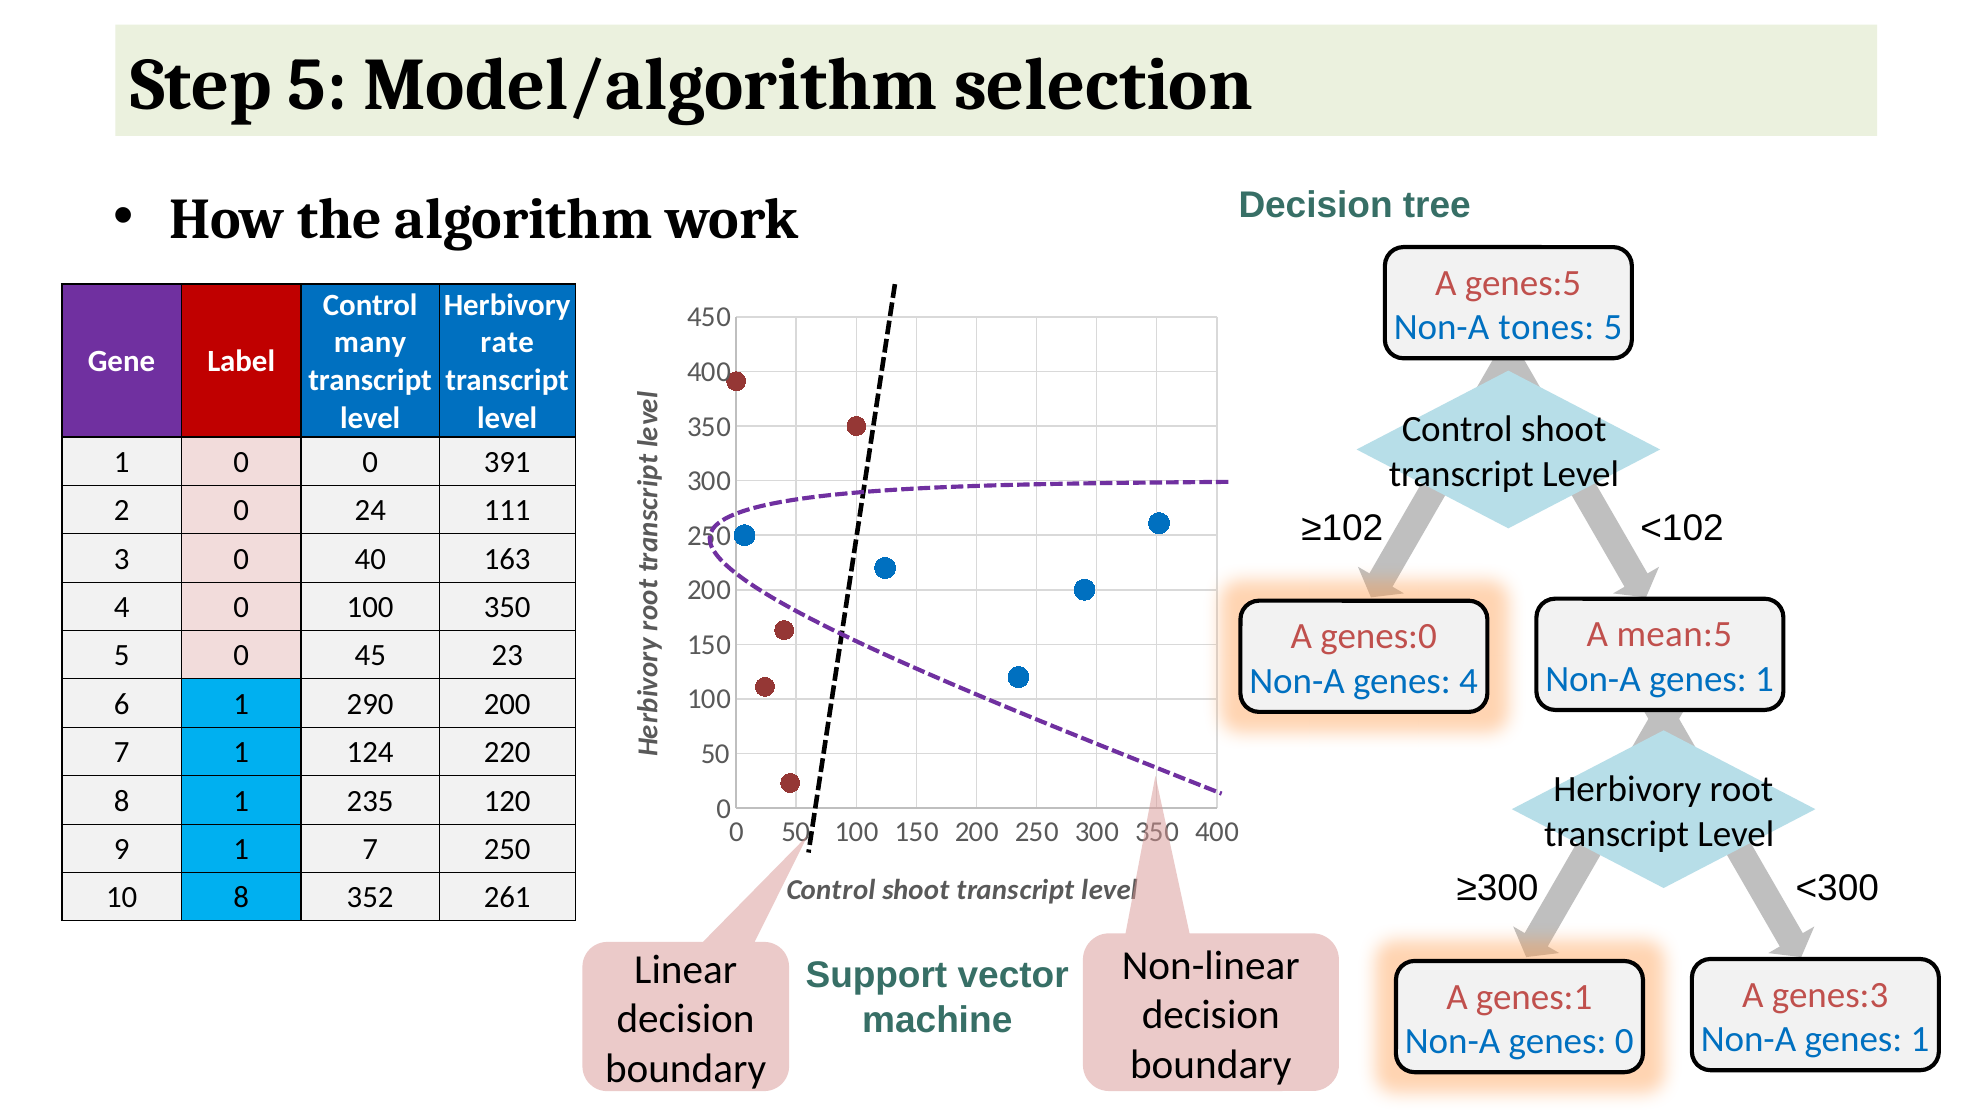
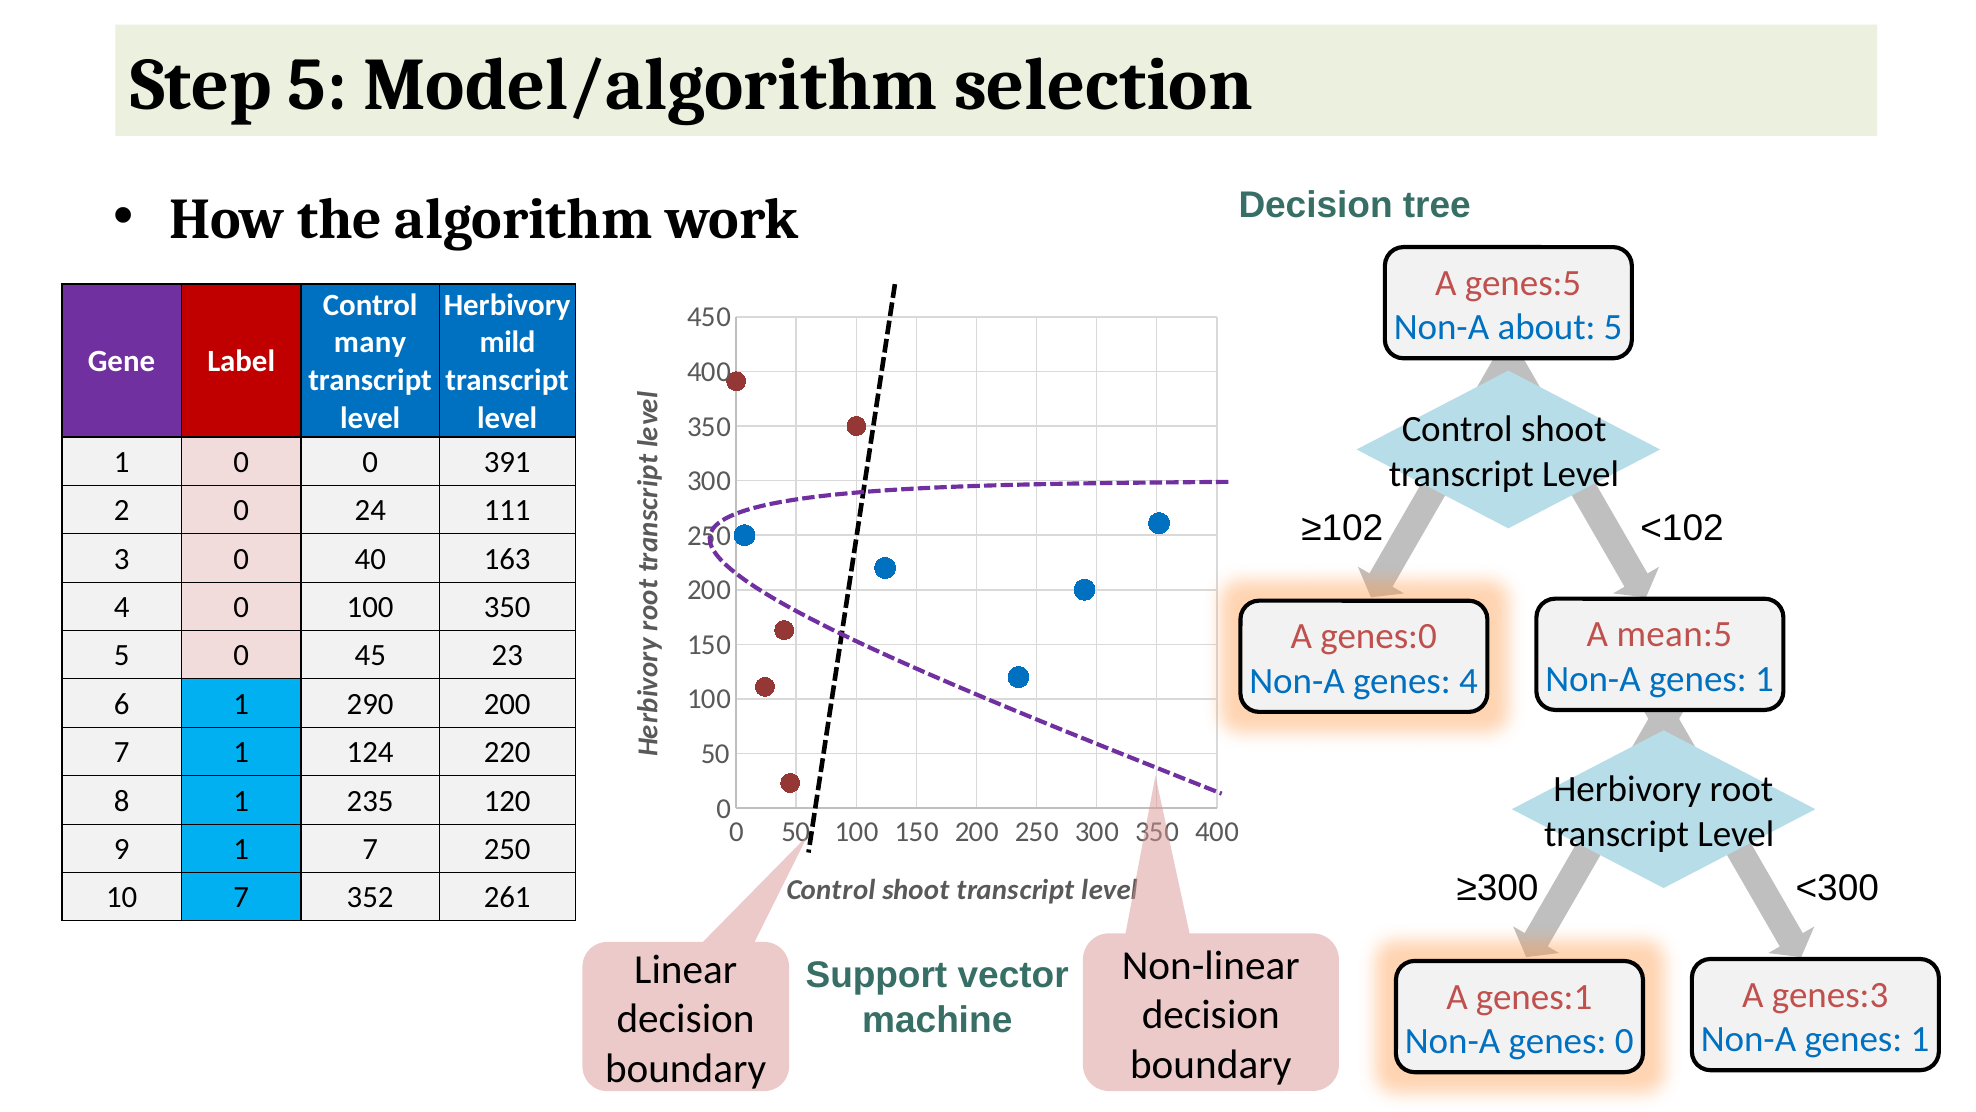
tones: tones -> about (1547, 327)
rate: rate -> mild (507, 343)
10 8: 8 -> 7 (241, 897)
